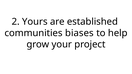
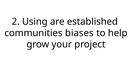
Yours: Yours -> Using (35, 22)
